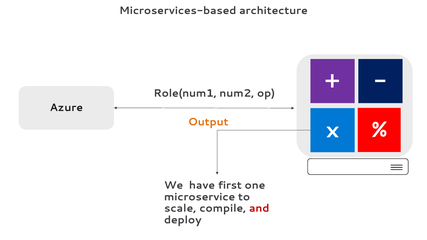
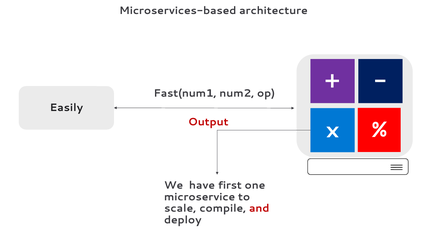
Role(num1: Role(num1 -> Fast(num1 (185, 94)
Azure: Azure -> Easily (66, 108)
Output colour: orange -> red (208, 122)
